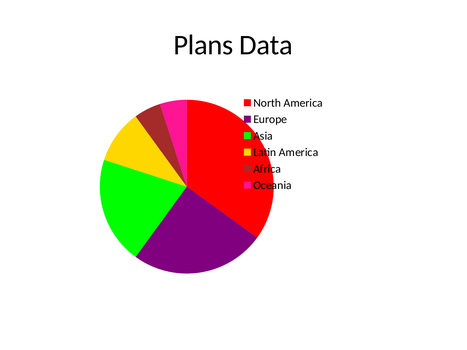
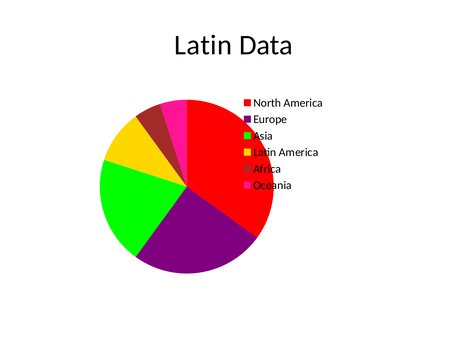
Plans: Plans -> Latin (203, 45)
